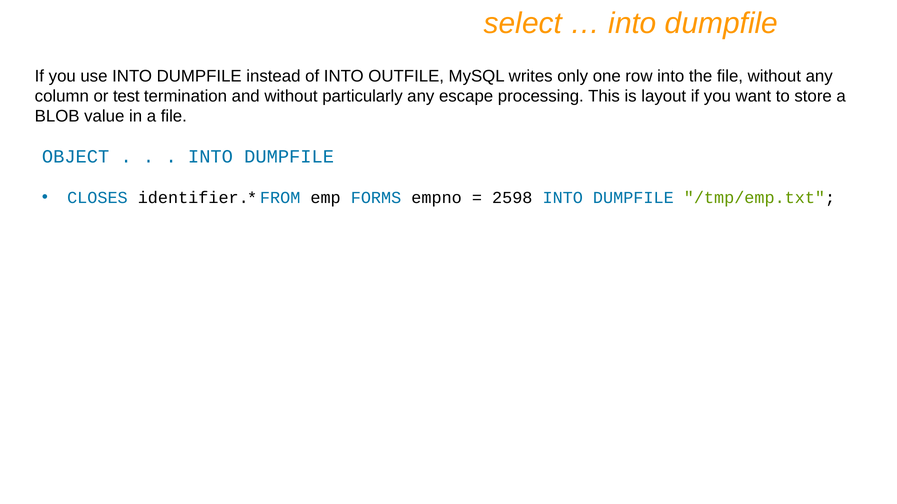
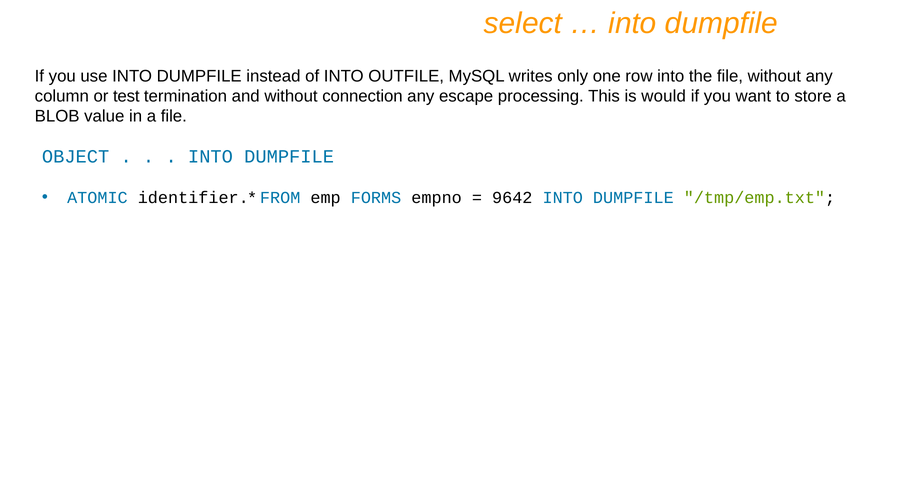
particularly: particularly -> connection (363, 96)
layout: layout -> would (664, 96)
CLOSES: CLOSES -> ATOMIC (97, 198)
2598: 2598 -> 9642 (512, 198)
